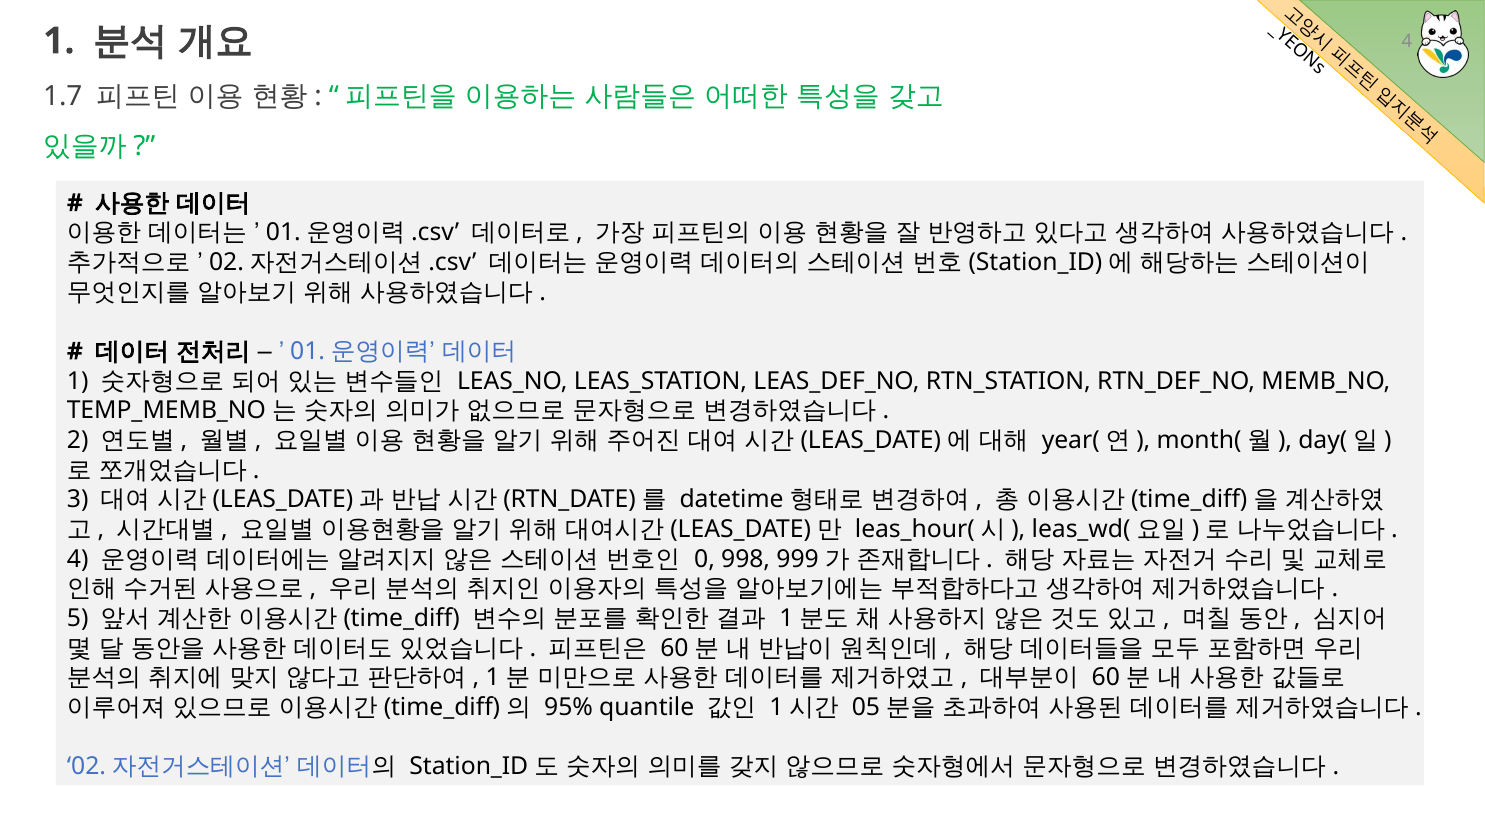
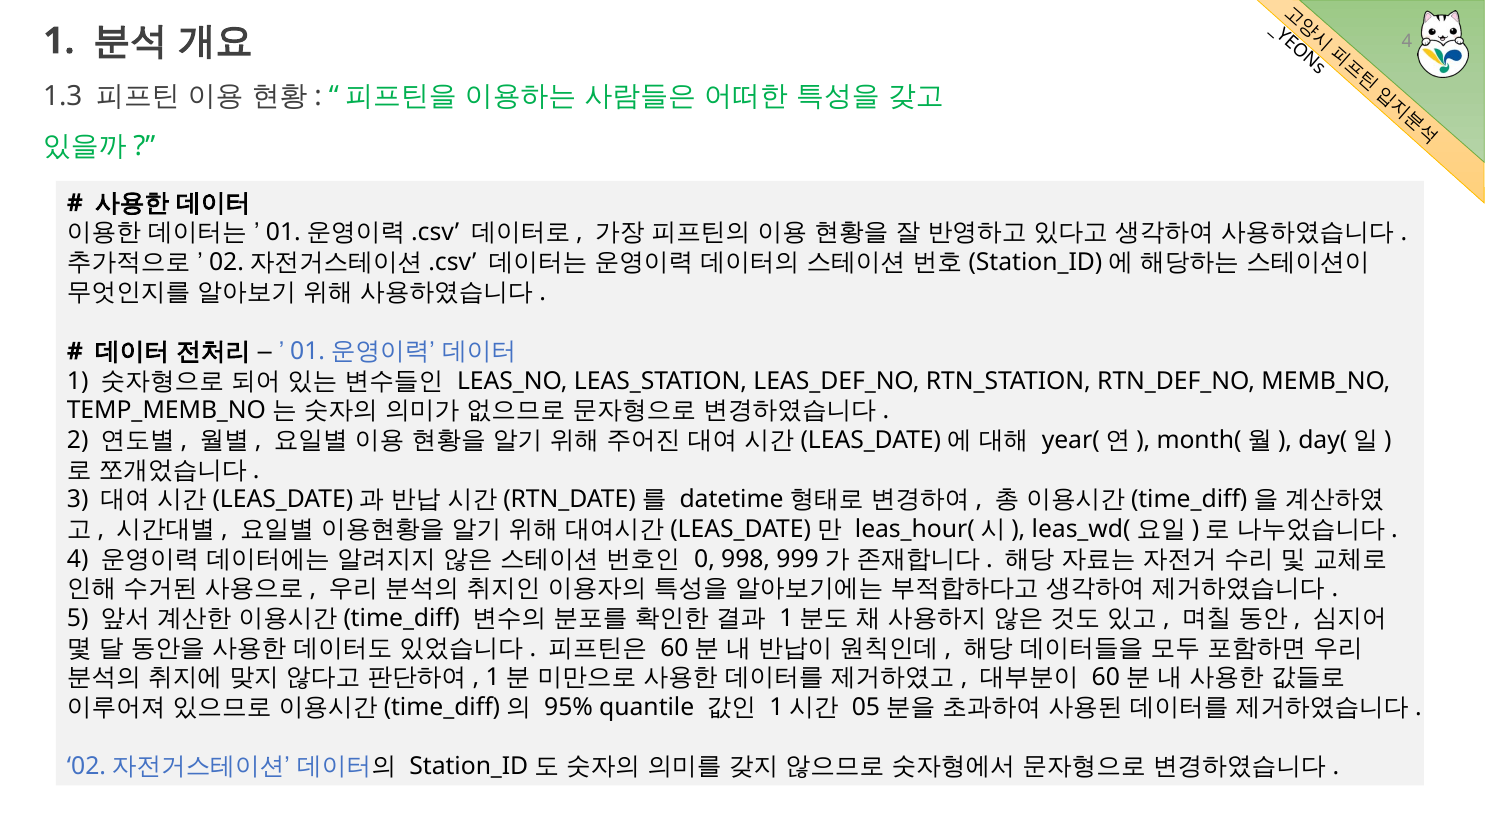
1.7: 1.7 -> 1.3 (63, 96)
